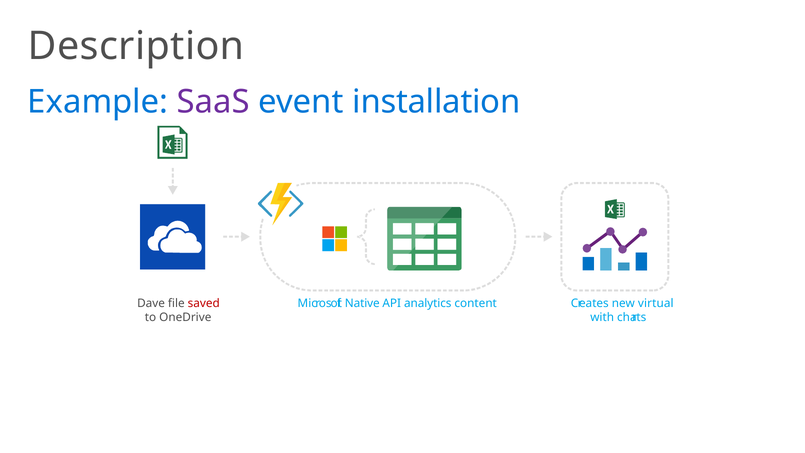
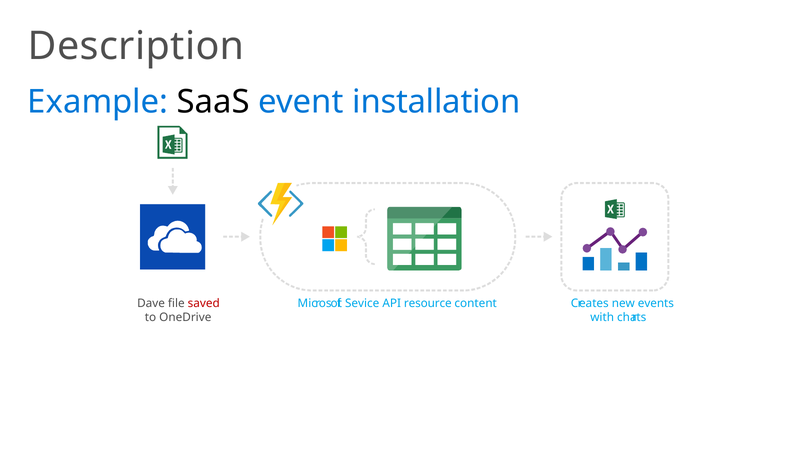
SaaS colour: purple -> black (213, 102)
Native: Native -> Sevice (362, 303)
analytics: analytics -> resource (428, 303)
virtual: virtual -> events (656, 303)
